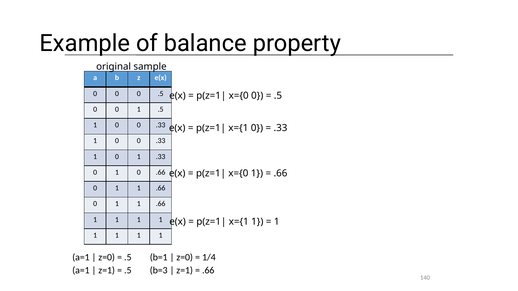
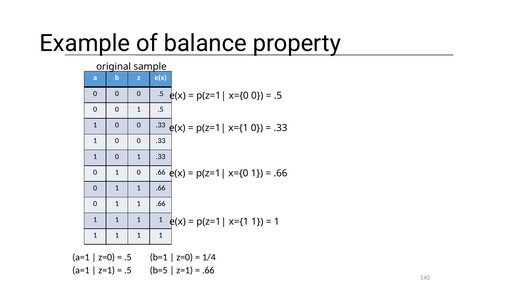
b=3: b=3 -> b=5 (159, 271)
